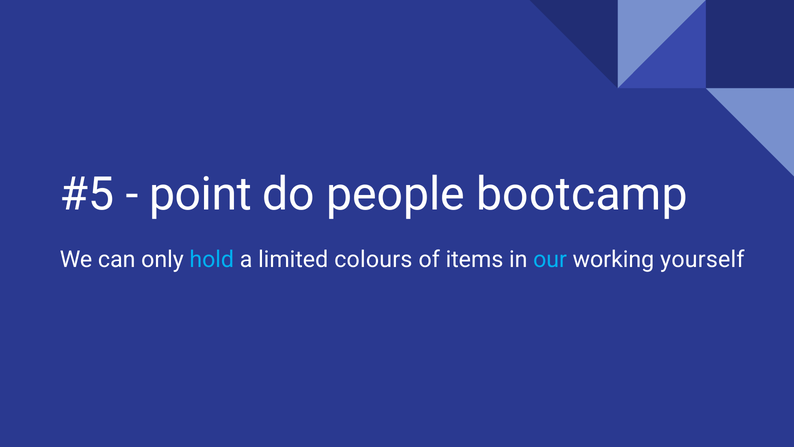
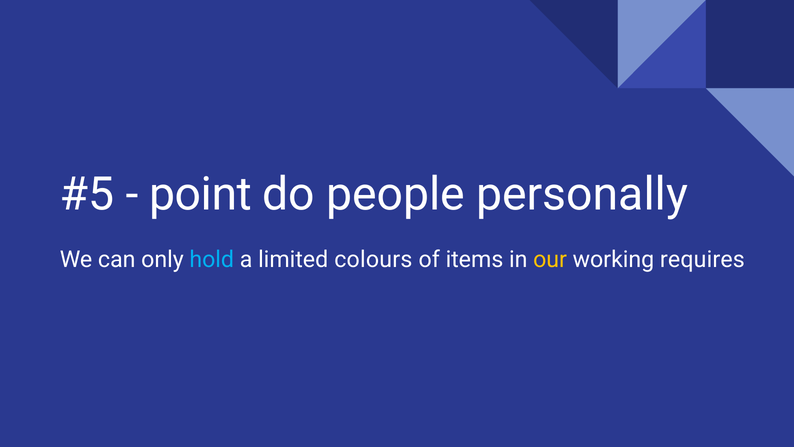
bootcamp: bootcamp -> personally (582, 194)
our colour: light blue -> yellow (550, 259)
yourself: yourself -> requires (702, 259)
